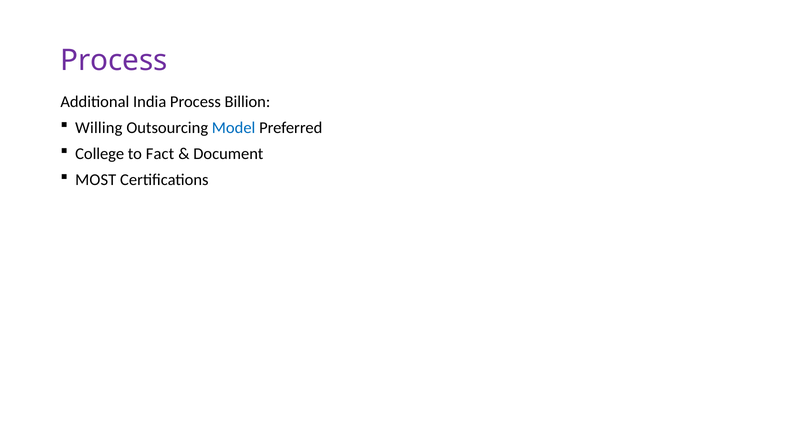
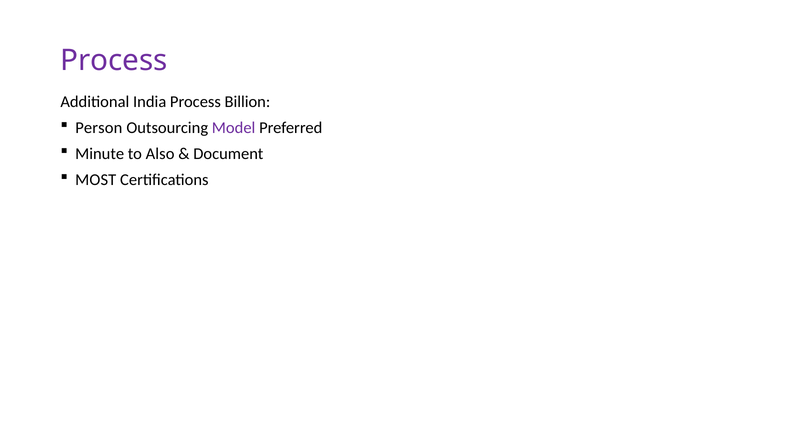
Willing: Willing -> Person (99, 128)
Model colour: blue -> purple (234, 128)
College: College -> Minute (100, 154)
Fact: Fact -> Also (160, 154)
